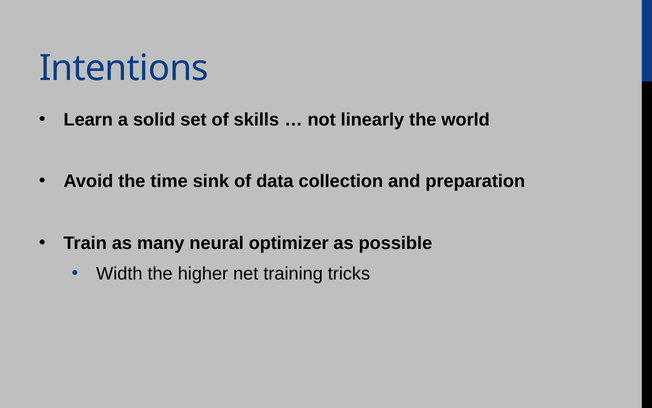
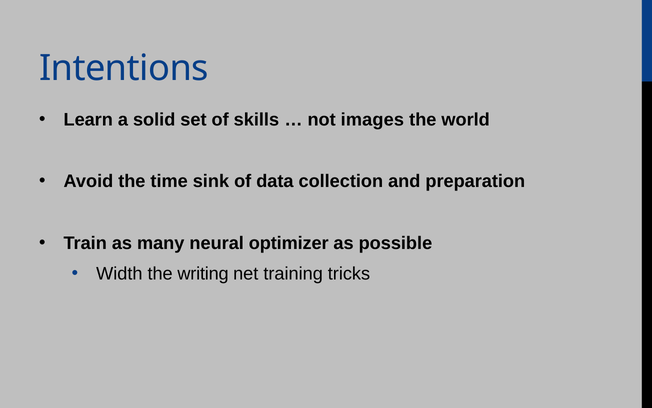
linearly: linearly -> images (372, 120)
higher: higher -> writing (203, 274)
